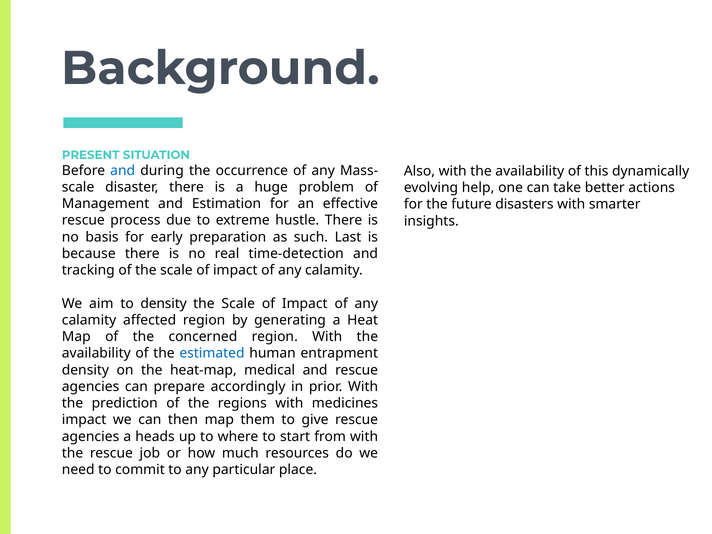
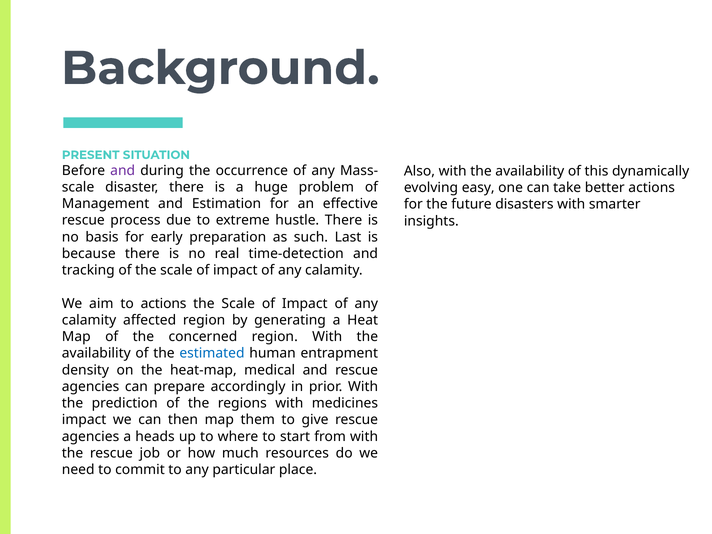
and colour: blue -> purple (123, 171)
help: help -> easy (478, 188)
to density: density -> actions (164, 304)
